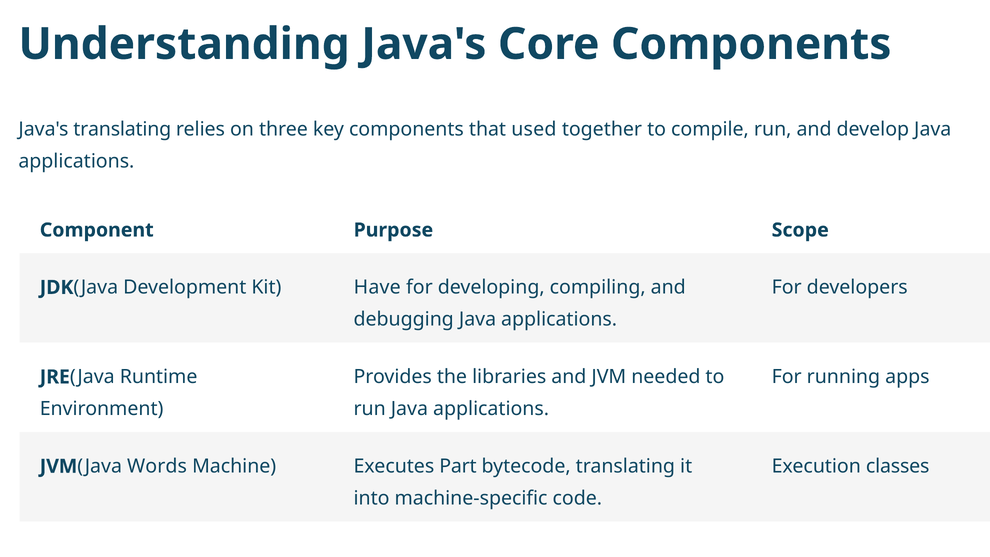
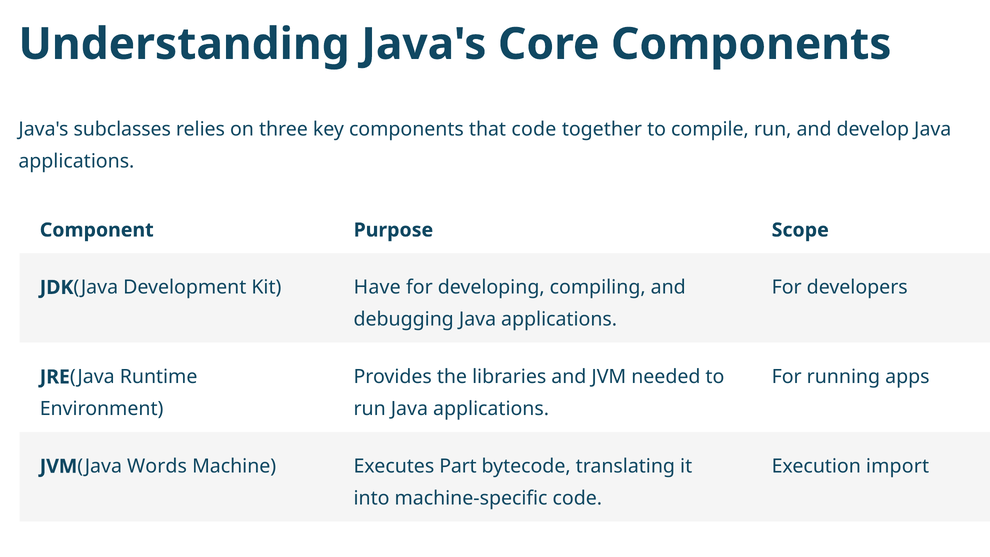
Java's translating: translating -> subclasses (122, 129)
that used: used -> code (534, 129)
classes: classes -> import (898, 466)
